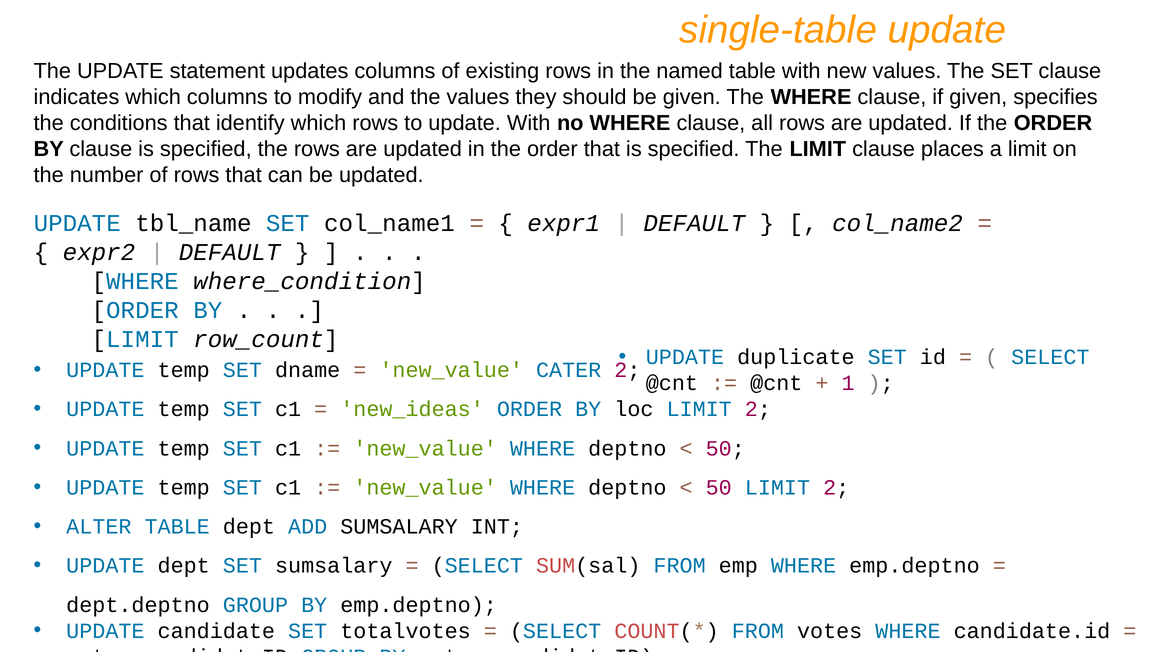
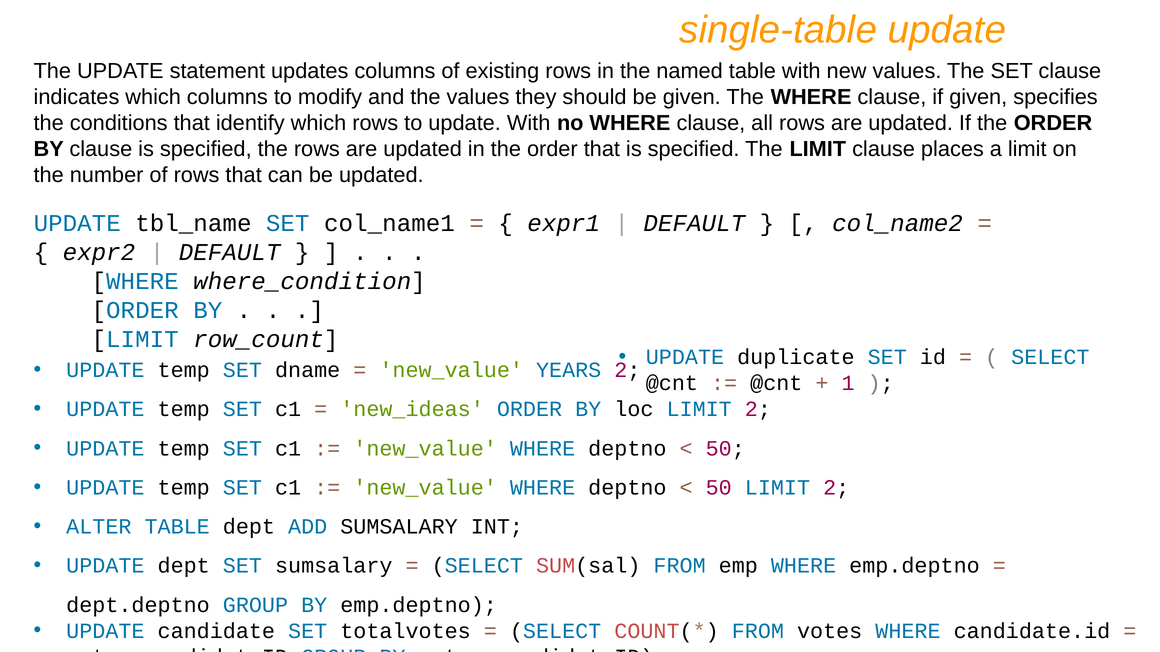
CATER: CATER -> YEARS (569, 370)
